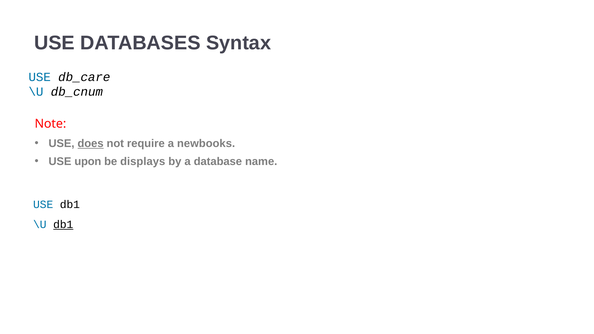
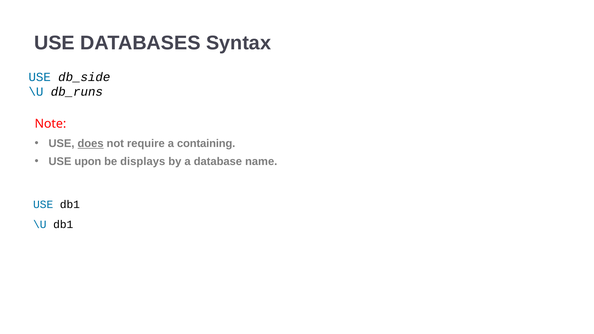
db_care: db_care -> db_side (84, 77)
db_cnum: db_cnum -> db_runs (77, 92)
newbooks: newbooks -> containing (206, 144)
db1 underline: present -> none (63, 224)
